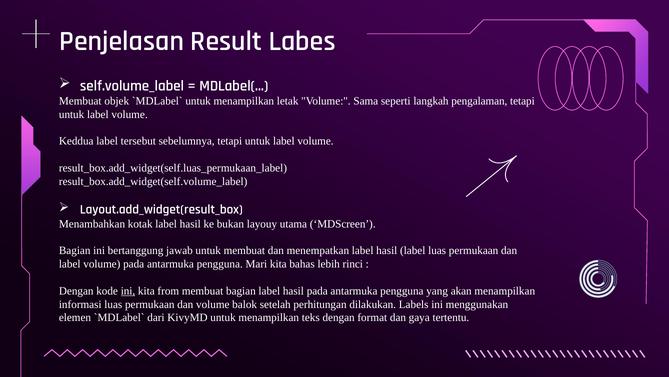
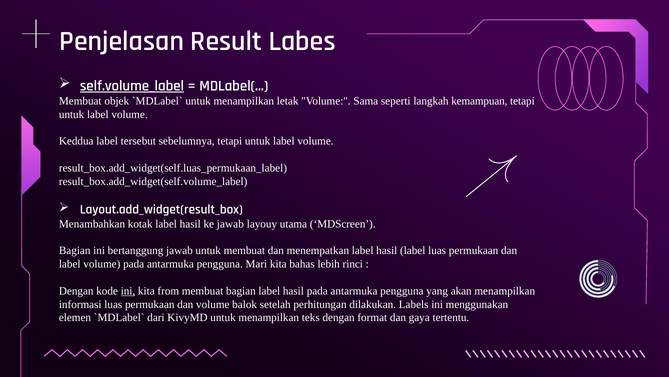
self.volume_label underline: none -> present (132, 86)
pengalaman: pengalaman -> kemampuan (479, 101)
ke bukan: bukan -> jawab (230, 224)
